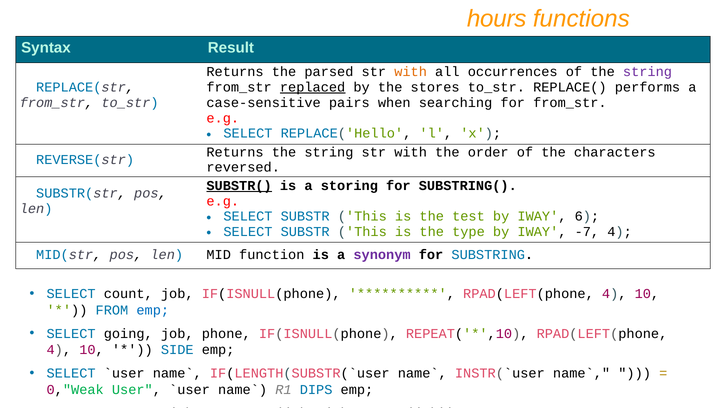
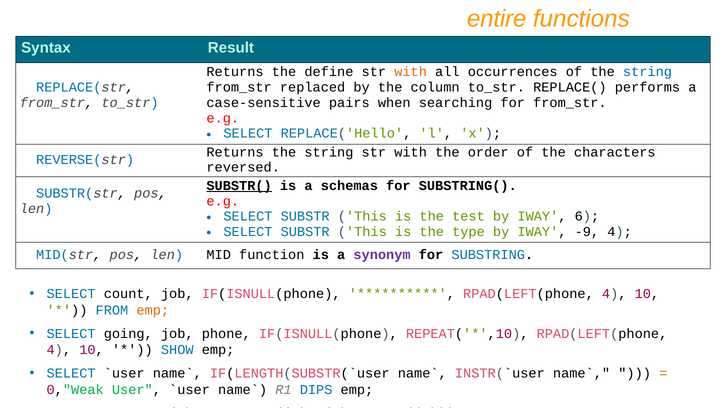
hours: hours -> entire (497, 19)
parsed: parsed -> define (329, 72)
string colour: purple -> blue (647, 72)
replaced underline: present -> none (313, 87)
stores: stores -> column (435, 87)
storing: storing -> schemas (349, 186)
-7: -7 -> -9 (587, 232)
emp colour: blue -> orange (153, 310)
SIDE: SIDE -> SHOW (177, 350)
